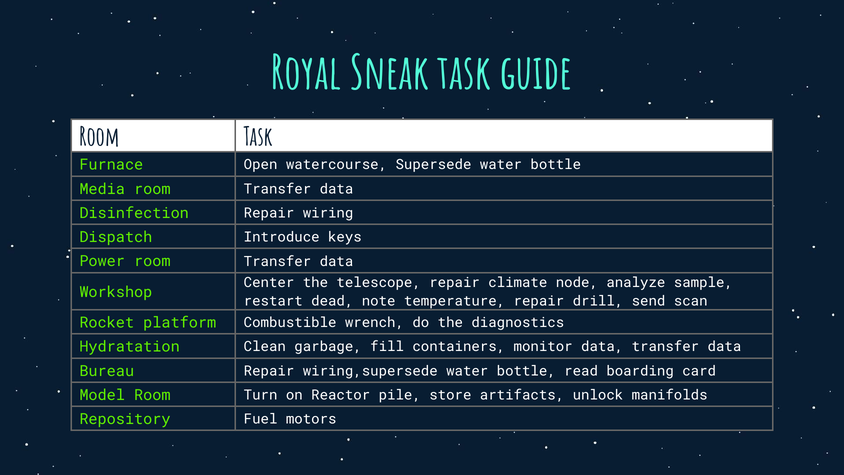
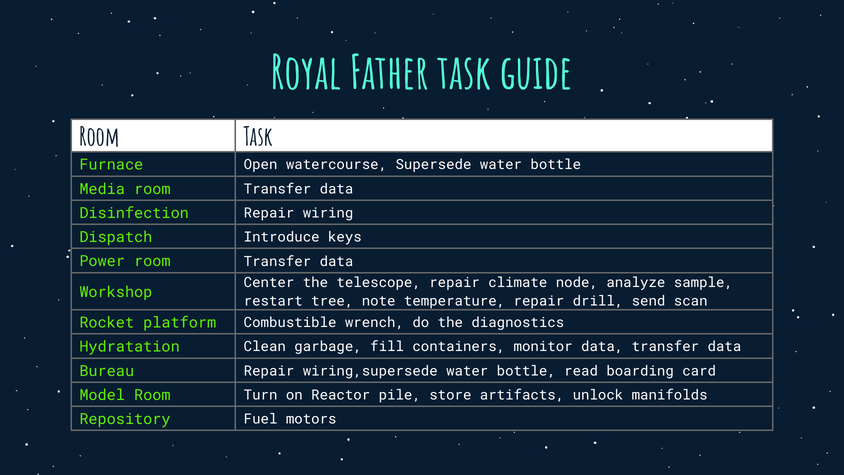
Sneak: Sneak -> Father (389, 74)
dead: dead -> tree (332, 301)
